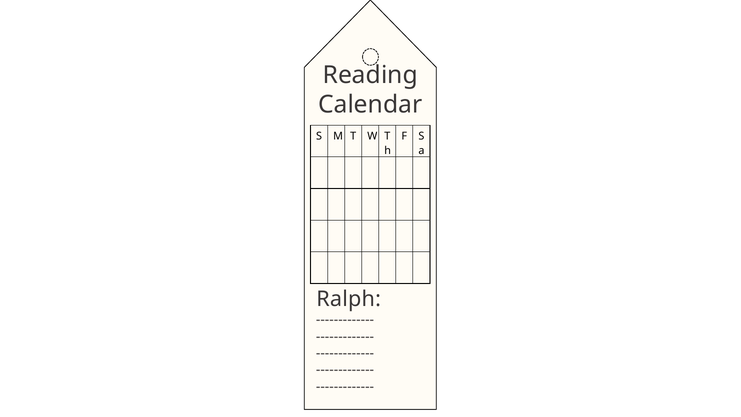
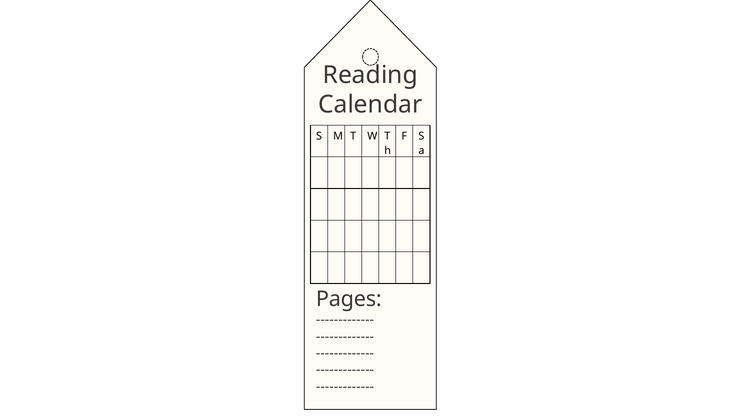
Ralph: Ralph -> Pages (349, 299)
